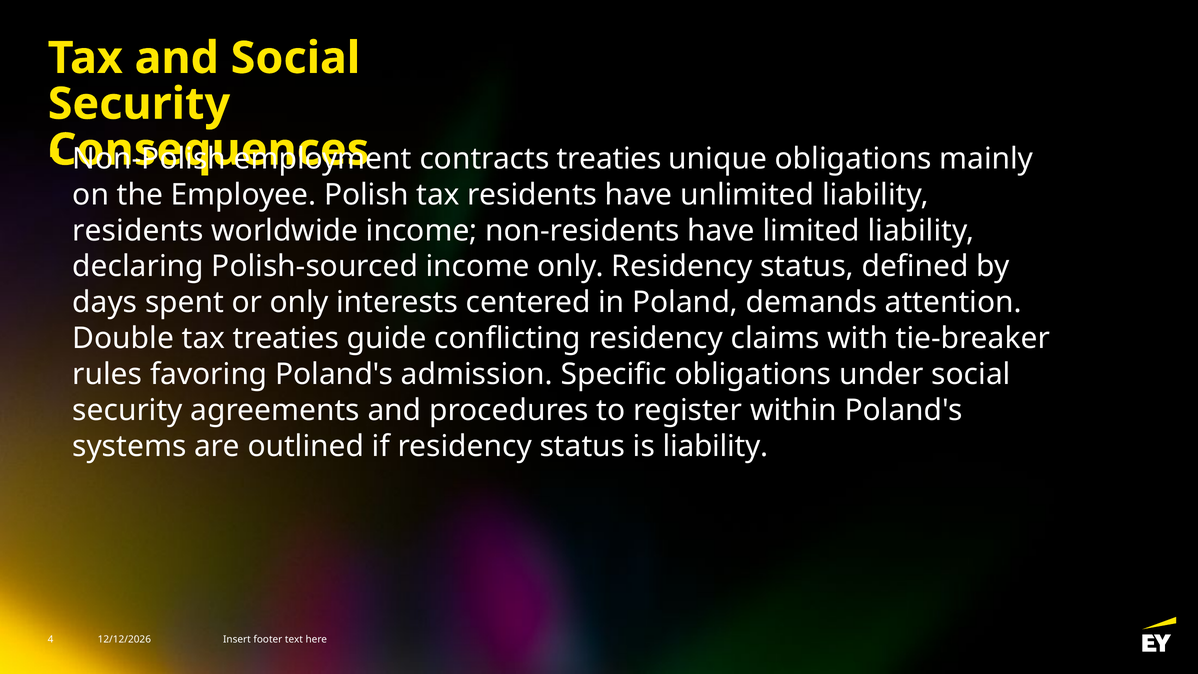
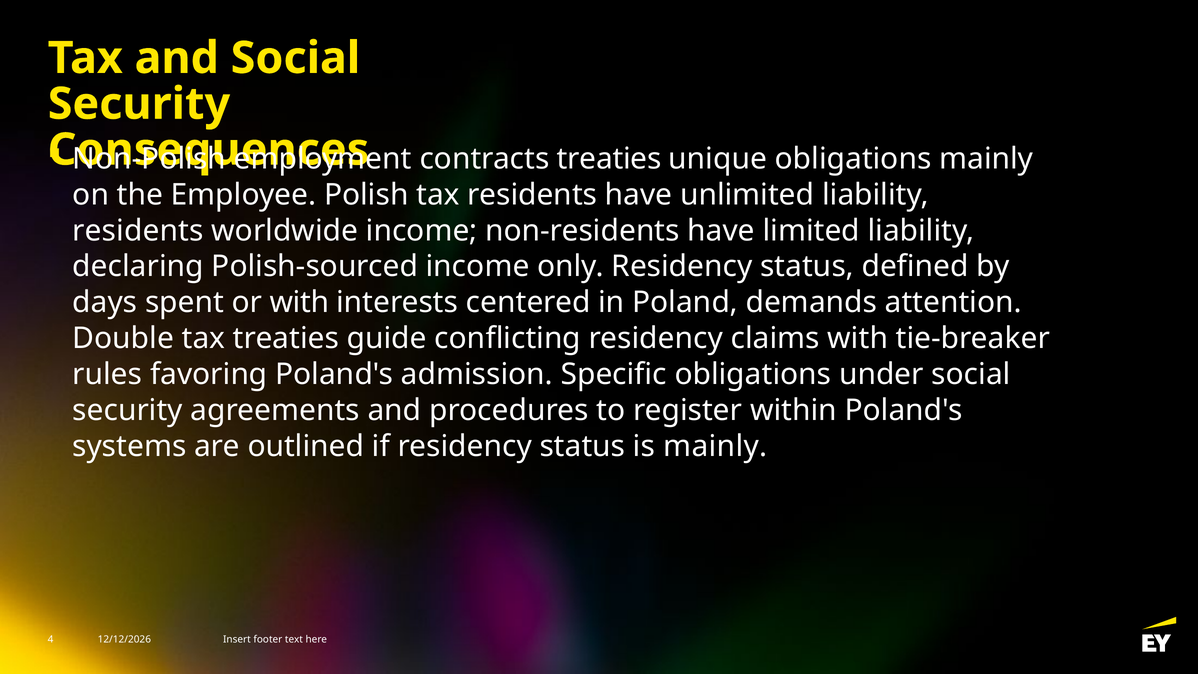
or only: only -> with (299, 302)
is liability: liability -> mainly (715, 446)
